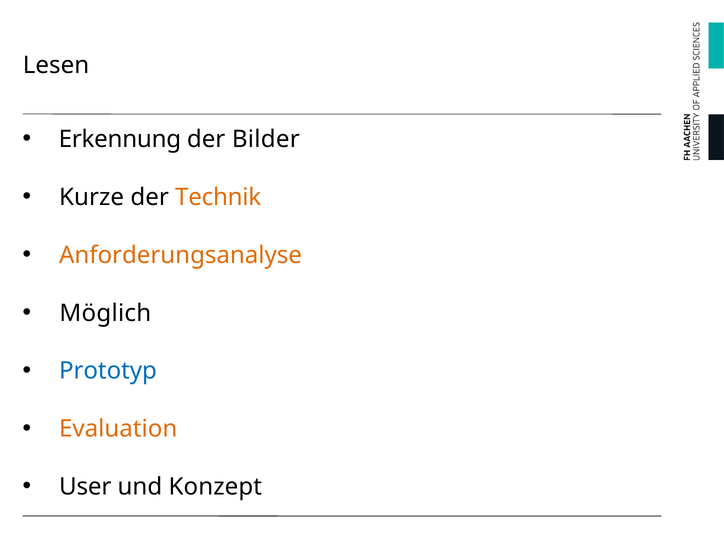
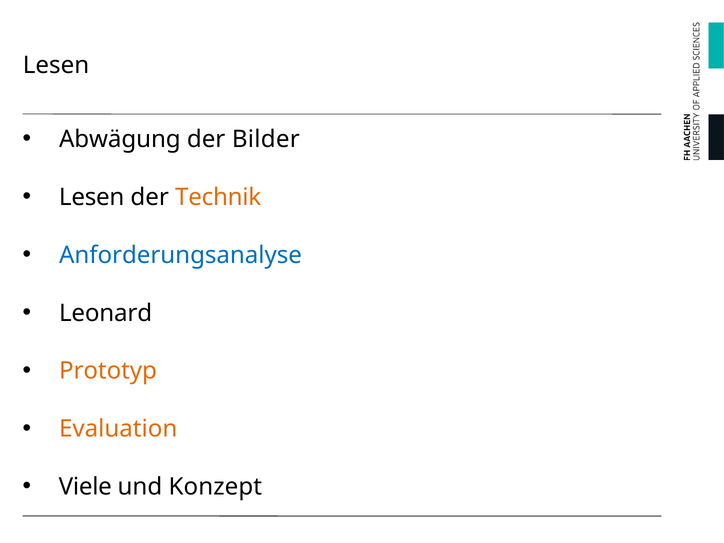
Erkennung: Erkennung -> Abwägung (120, 139)
Kurze: Kurze -> Lesen (92, 197)
Anforderungsanalyse colour: orange -> blue (180, 255)
Möglich: Möglich -> Leonard (106, 313)
Prototyp colour: blue -> orange (108, 371)
User: User -> Viele (85, 487)
